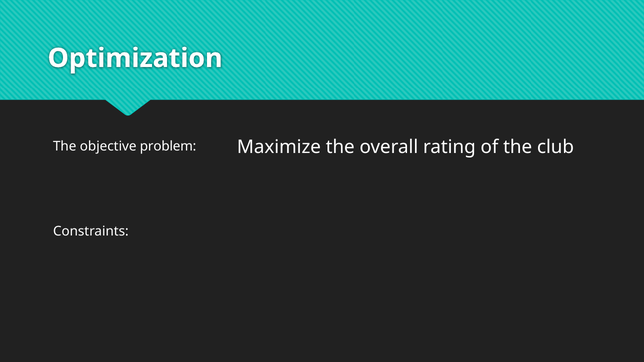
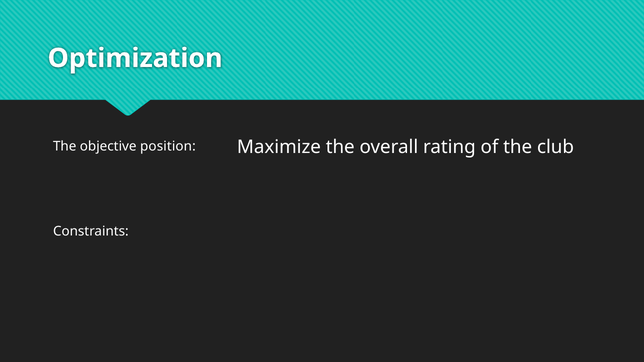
problem: problem -> position (168, 146)
